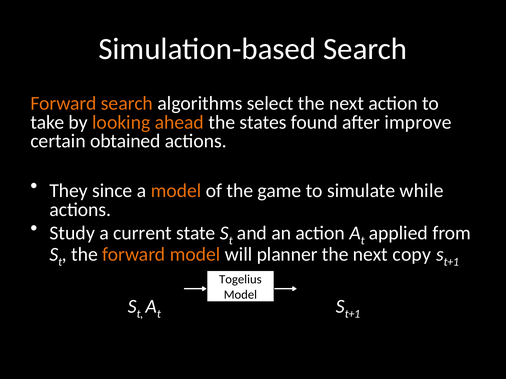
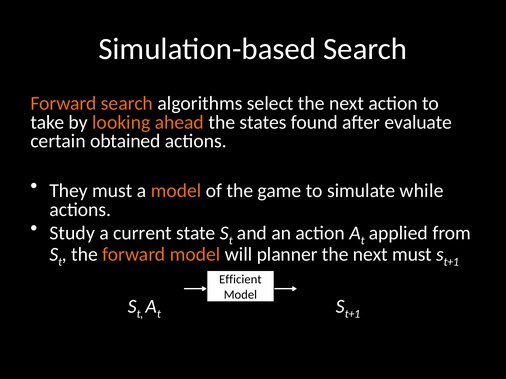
improve: improve -> evaluate (418, 122)
They since: since -> must (112, 191)
next copy: copy -> must (412, 255)
Togelius: Togelius -> Efficient (240, 280)
